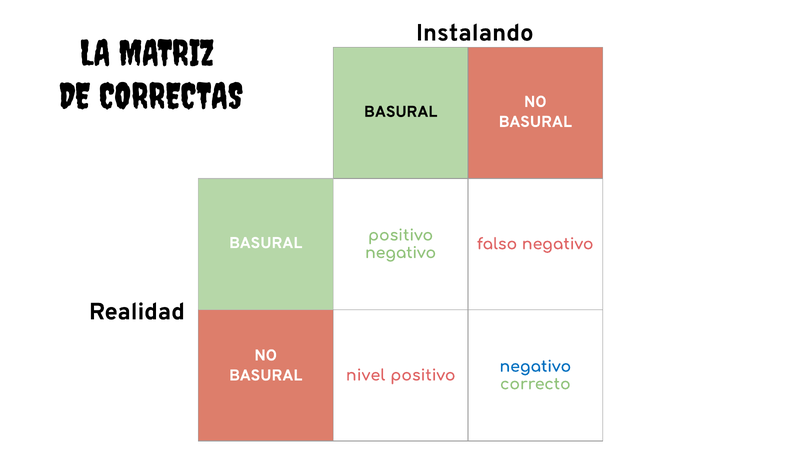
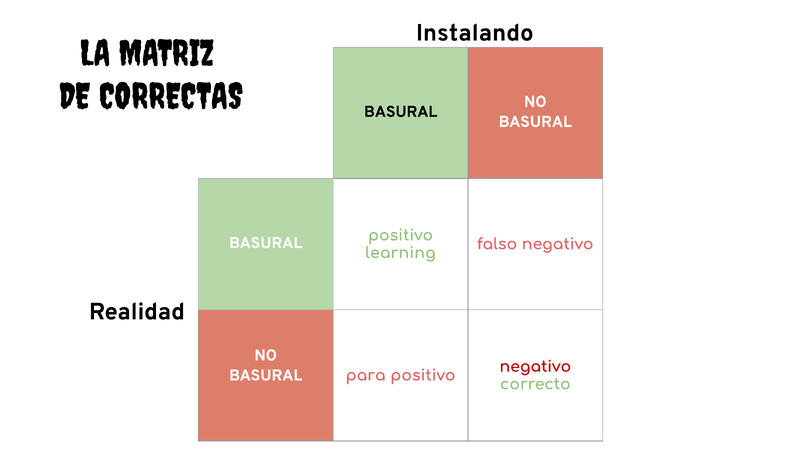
negativo: negativo -> learning (400, 253)
negativo colour: blue -> red (535, 367)
nivel: nivel -> para (366, 376)
